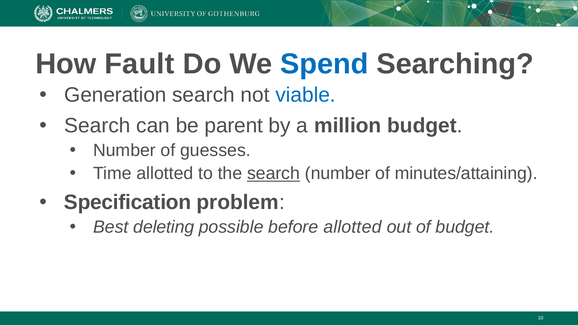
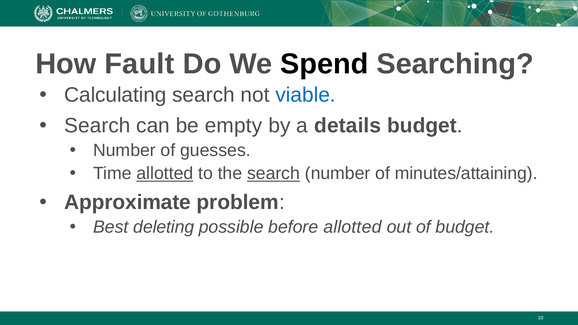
Spend colour: blue -> black (324, 64)
Generation: Generation -> Calculating (115, 95)
parent: parent -> empty (234, 126)
million: million -> details (348, 126)
allotted underline: none -> present (165, 174)
Specification: Specification -> Approximate (128, 202)
